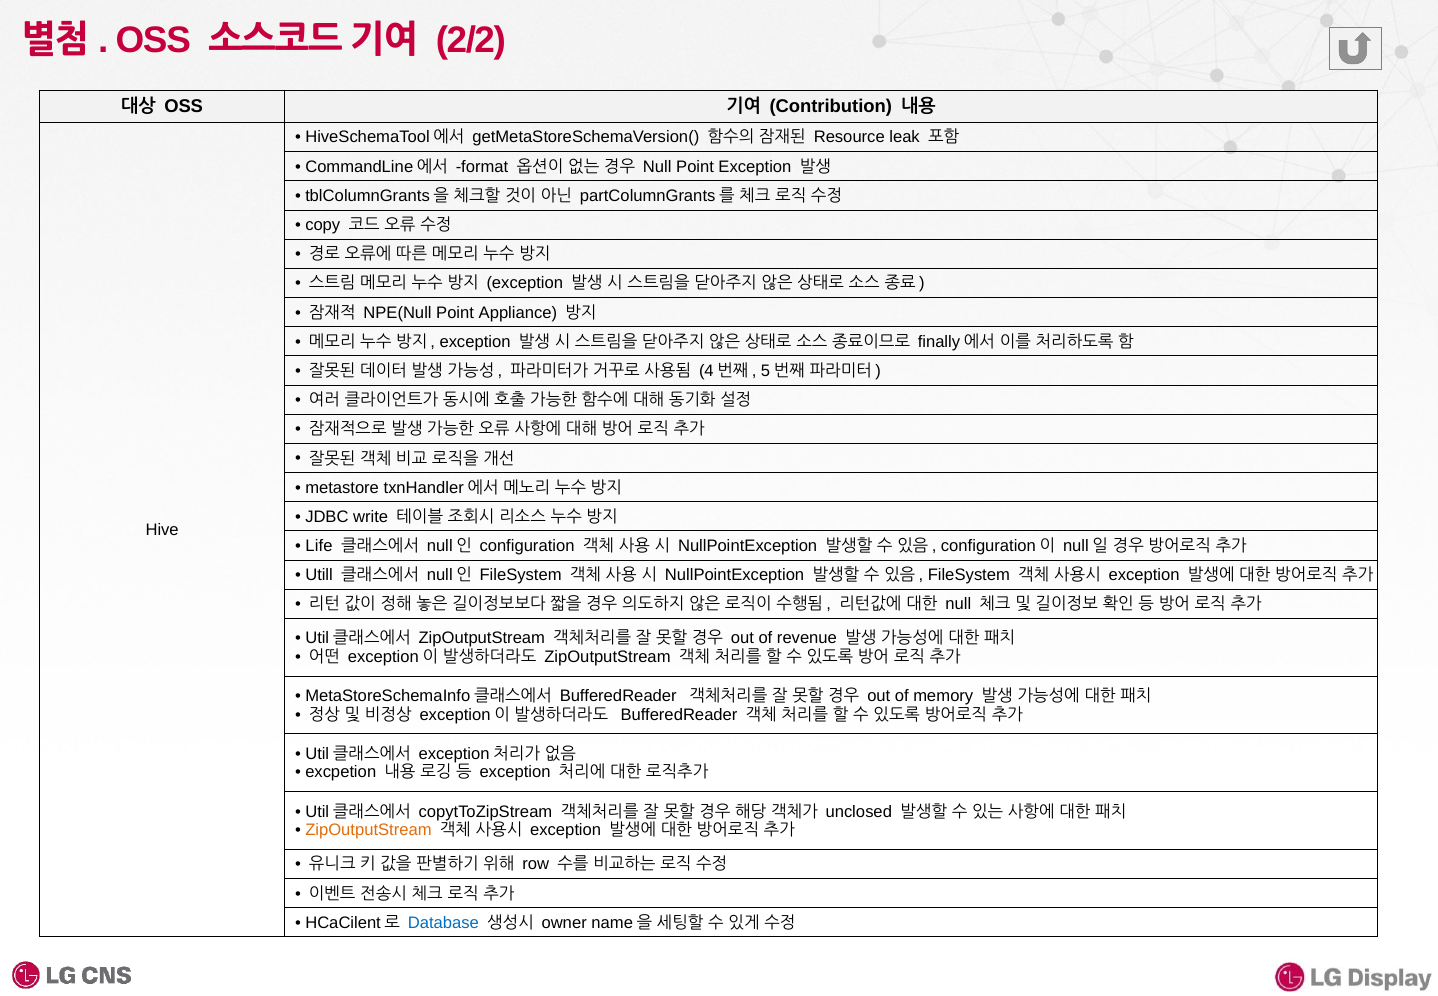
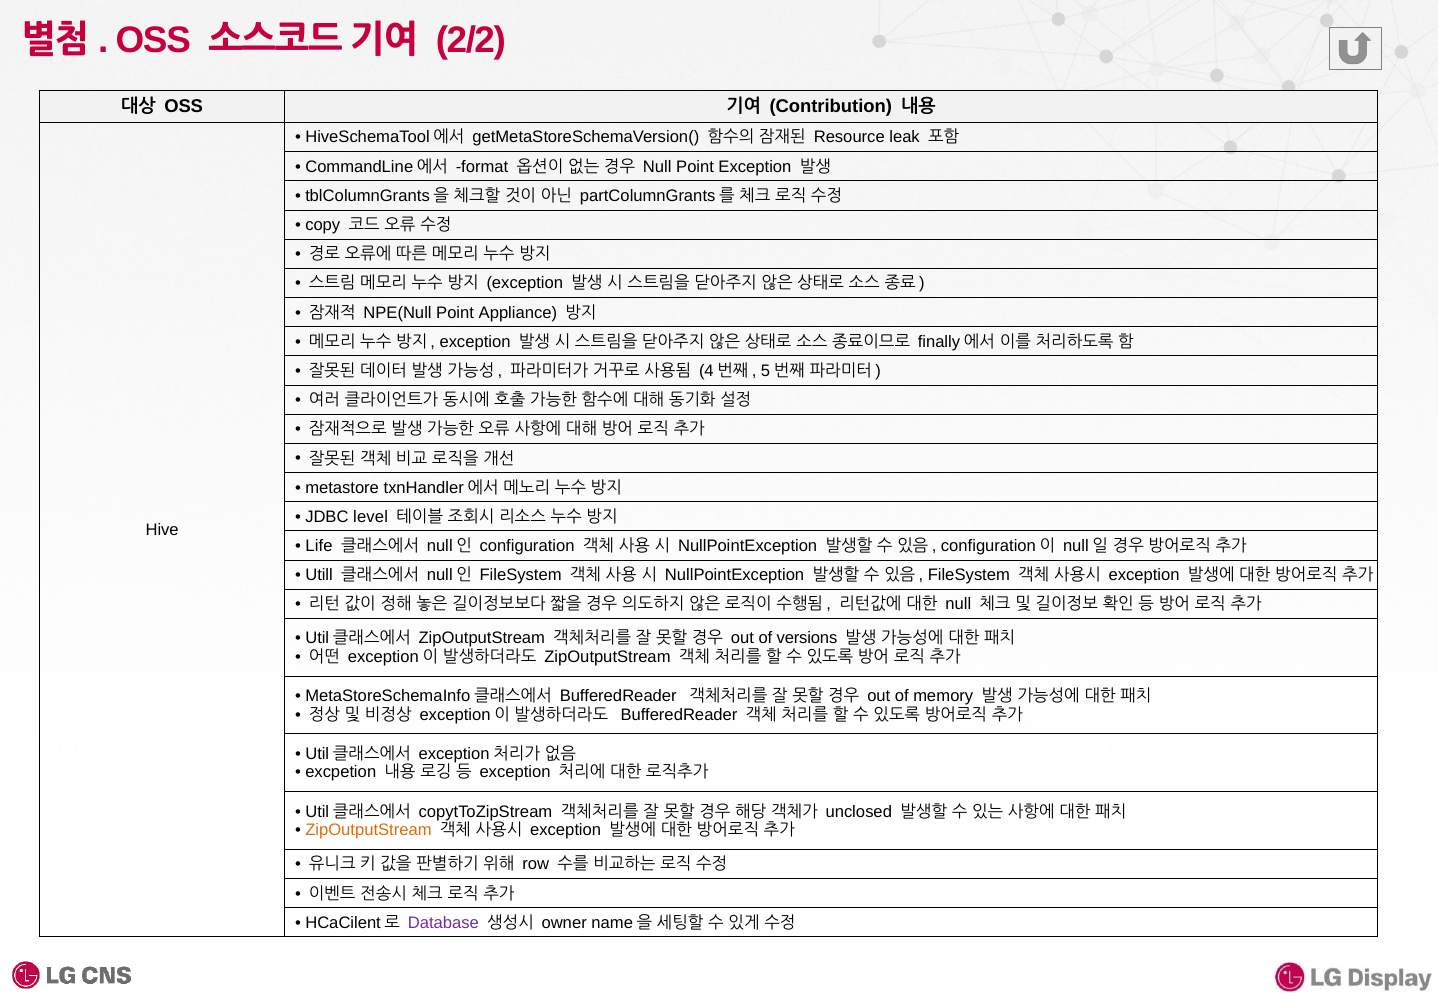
write: write -> level (371, 517)
revenue: revenue -> versions (807, 638)
Database colour: blue -> purple (443, 922)
